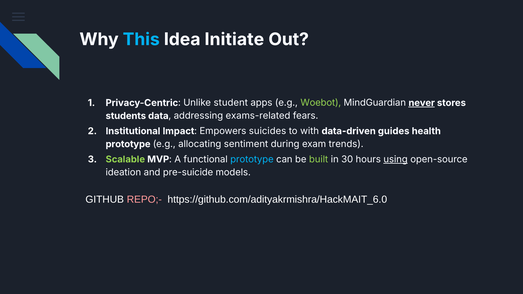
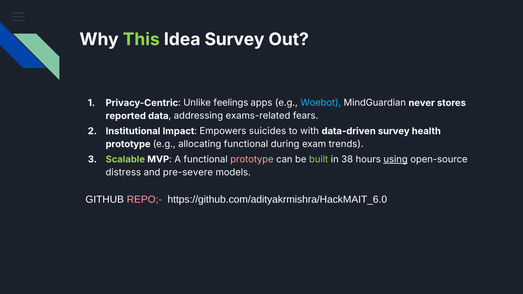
This colour: light blue -> light green (141, 39)
Idea Initiate: Initiate -> Survey (235, 39)
student: student -> feelings (231, 103)
Woebot colour: light green -> light blue (321, 103)
never underline: present -> none (422, 103)
students: students -> reported (126, 116)
data-driven guides: guides -> survey (394, 131)
allocating sentiment: sentiment -> functional (246, 144)
prototype colour: light blue -> pink (252, 159)
30: 30 -> 38 (347, 159)
ideation: ideation -> distress (123, 172)
pre-suicide: pre-suicide -> pre-severe (188, 172)
